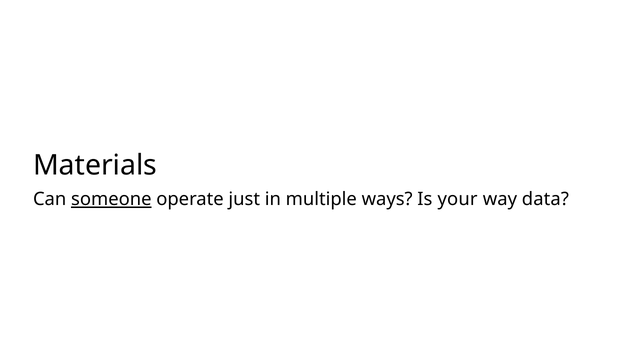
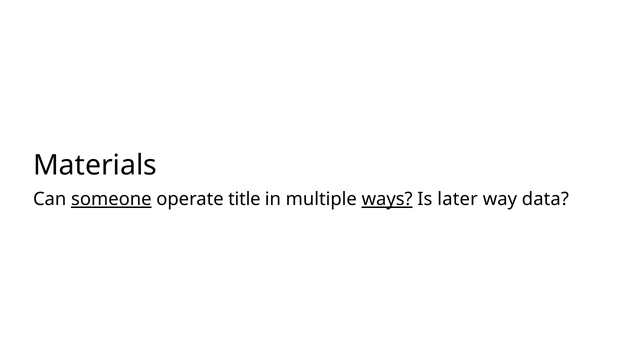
just: just -> title (244, 199)
ways underline: none -> present (387, 199)
your: your -> later (458, 199)
